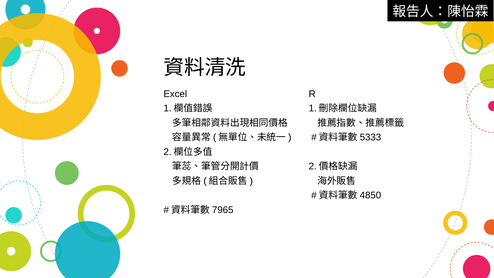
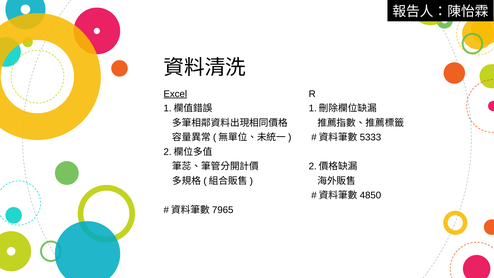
Excel underline: none -> present (175, 94)
